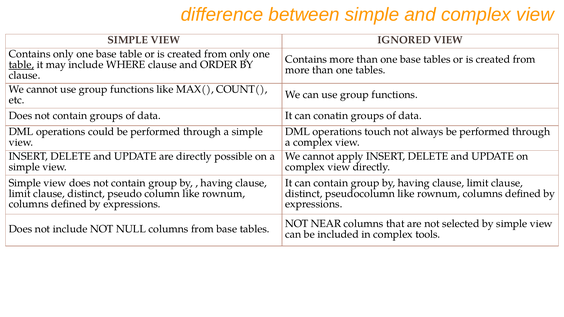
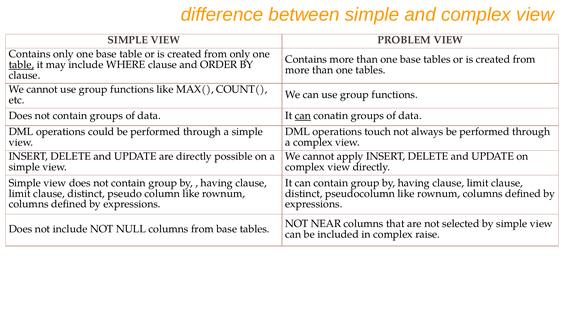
IGNORED: IGNORED -> PROBLEM (404, 40)
can underline: none -> present (303, 116)
tools: tools -> raise (428, 234)
